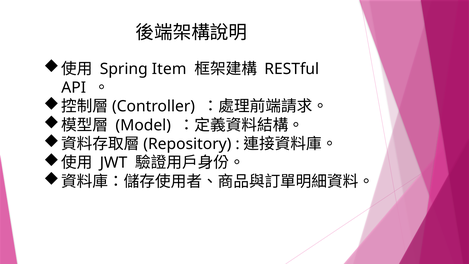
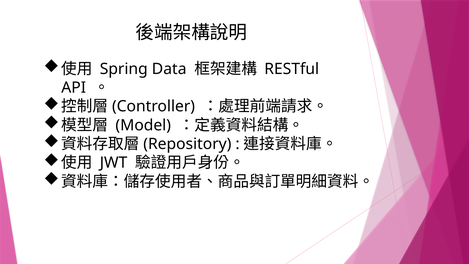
Item: Item -> Data (169, 69)
